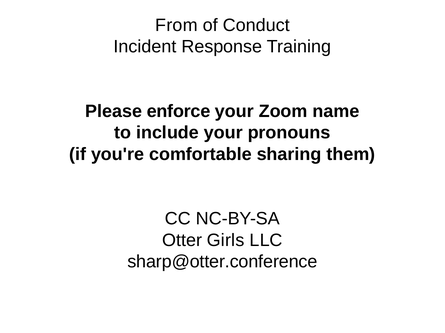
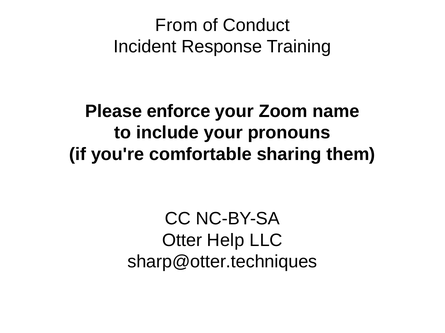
Girls: Girls -> Help (226, 241)
sharp@otter.conference: sharp@otter.conference -> sharp@otter.techniques (222, 262)
